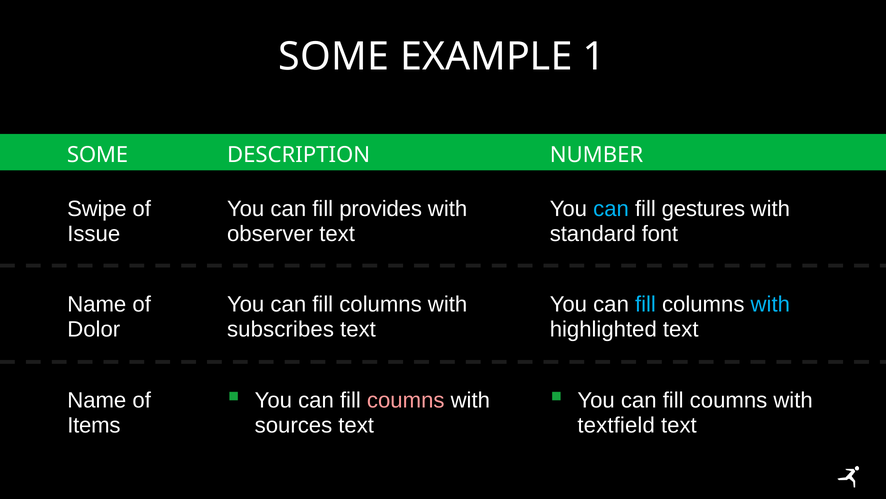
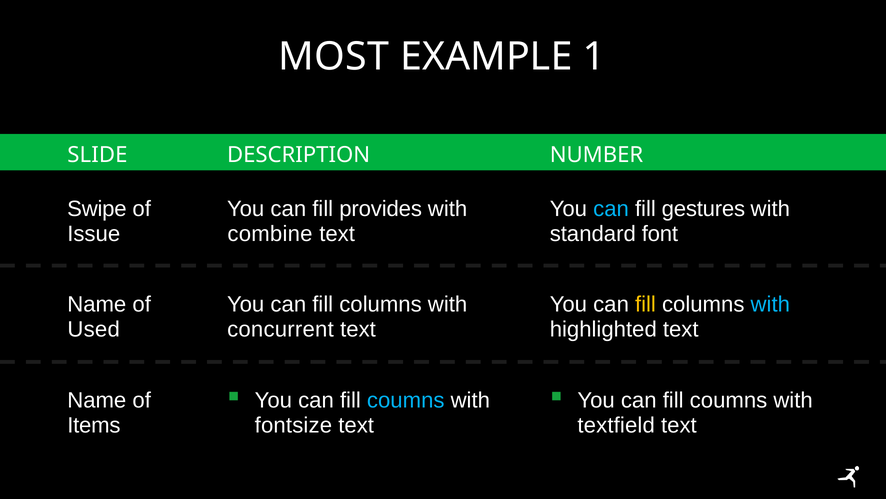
SOME: SOME -> MOST (334, 57)
SOME: SOME -> SLIDE (97, 155)
observer: observer -> combine (270, 233)
fill colour: light blue -> yellow (645, 304)
Dolor: Dolor -> Used (94, 329)
subscribes: subscribes -> concurrent (280, 329)
coumns colour: pink -> light blue (406, 400)
sources: sources -> fontsize (293, 425)
